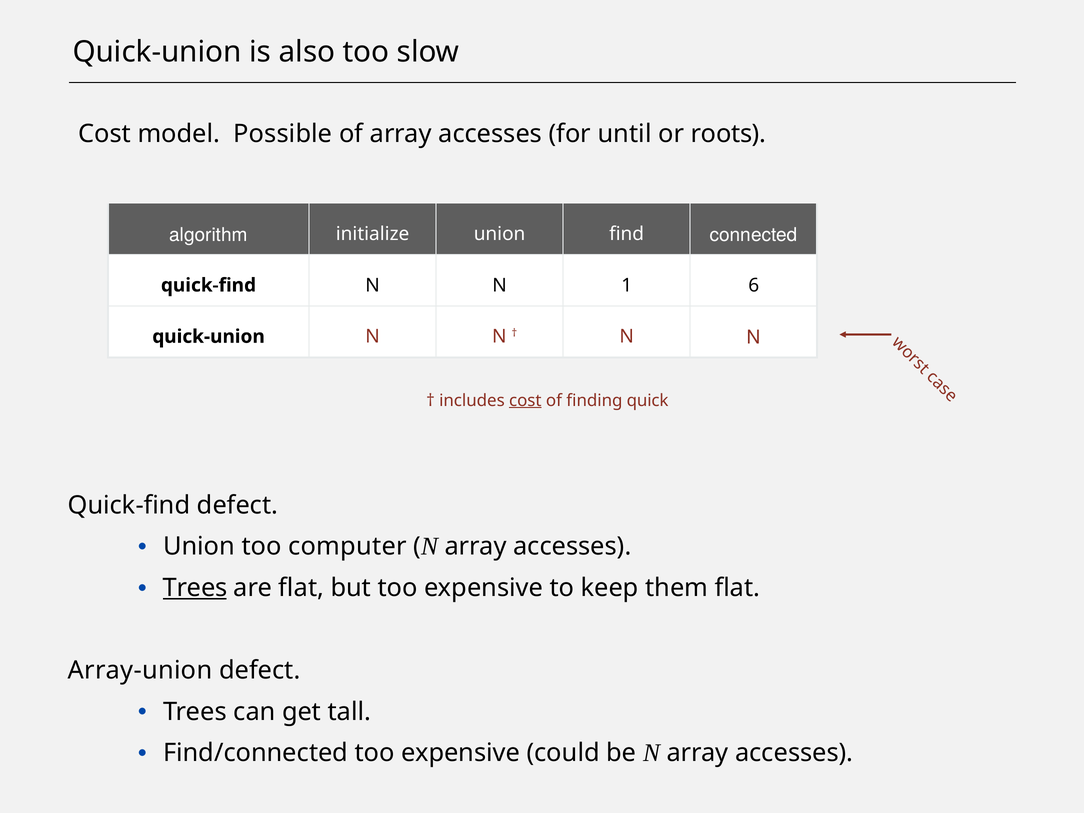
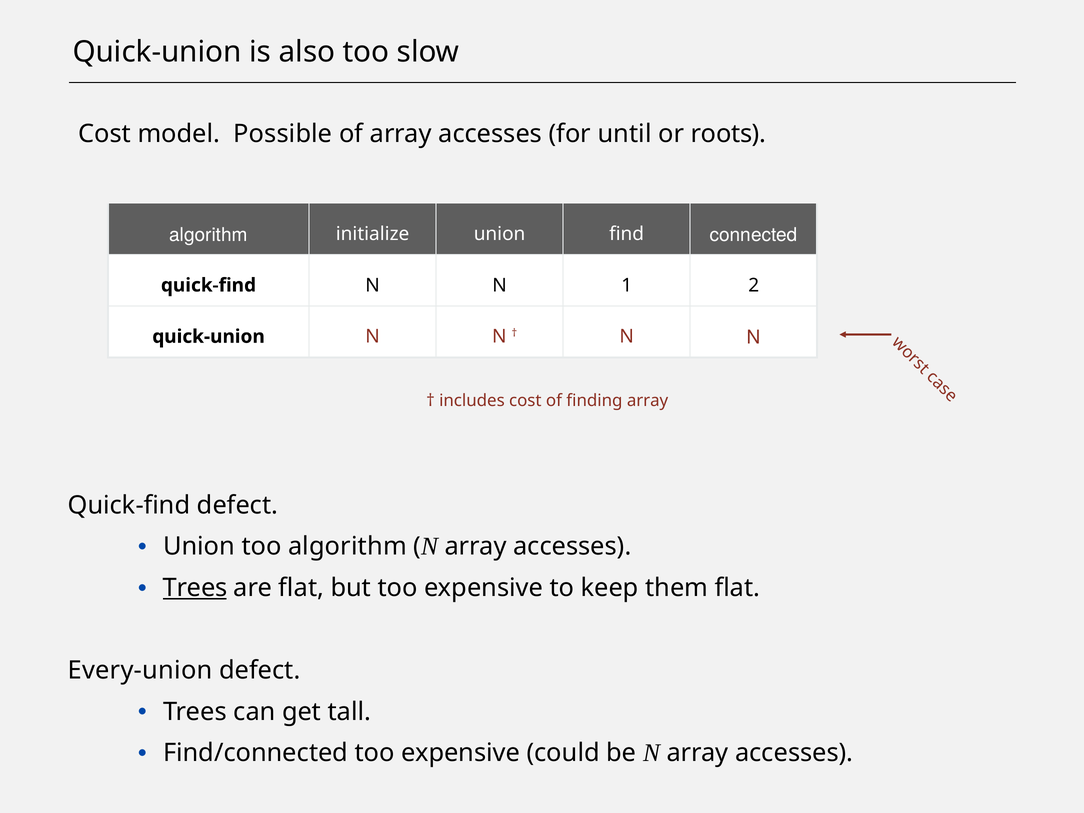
6: 6 -> 2 (754, 285)
cost underline: present -> none (525, 400)
finding quick: quick -> array (648, 400)
too computer: computer -> algorithm (347, 547)
Array-union: Array-union -> Every-union (140, 670)
